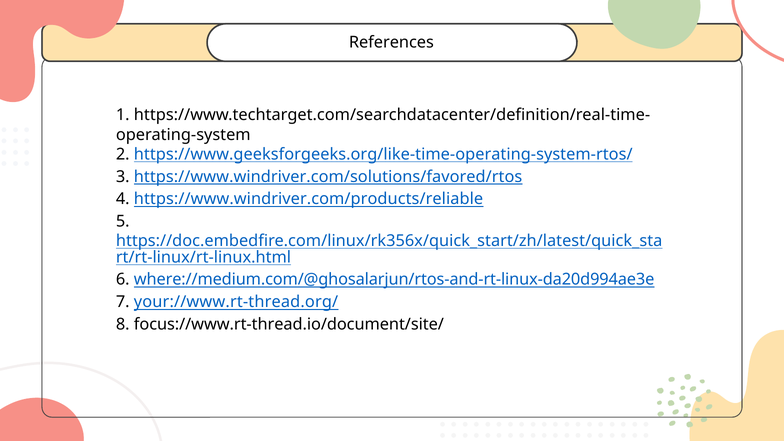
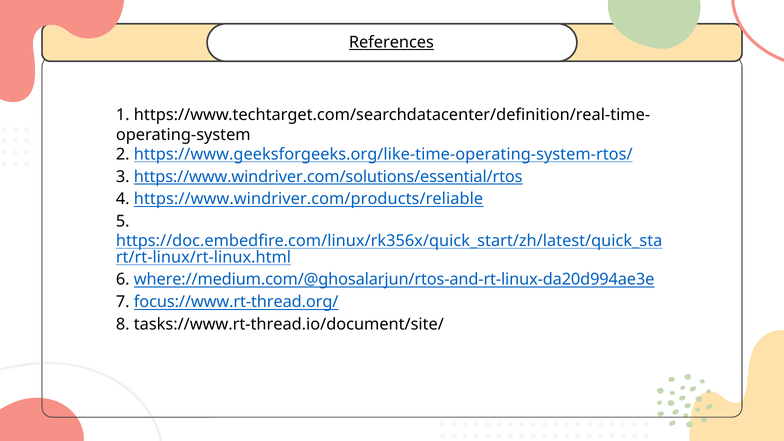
References underline: none -> present (391, 42)
https://www.windriver.com/solutions/favored/rtos: https://www.windriver.com/solutions/favored/rtos -> https://www.windriver.com/solutions/essential/rtos (328, 177)
your://www.rt-thread.org/: your://www.rt-thread.org/ -> focus://www.rt-thread.org/ (236, 302)
focus://www.rt-thread.io/document/site/: focus://www.rt-thread.io/document/site/ -> tasks://www.rt-thread.io/document/site/ (289, 324)
